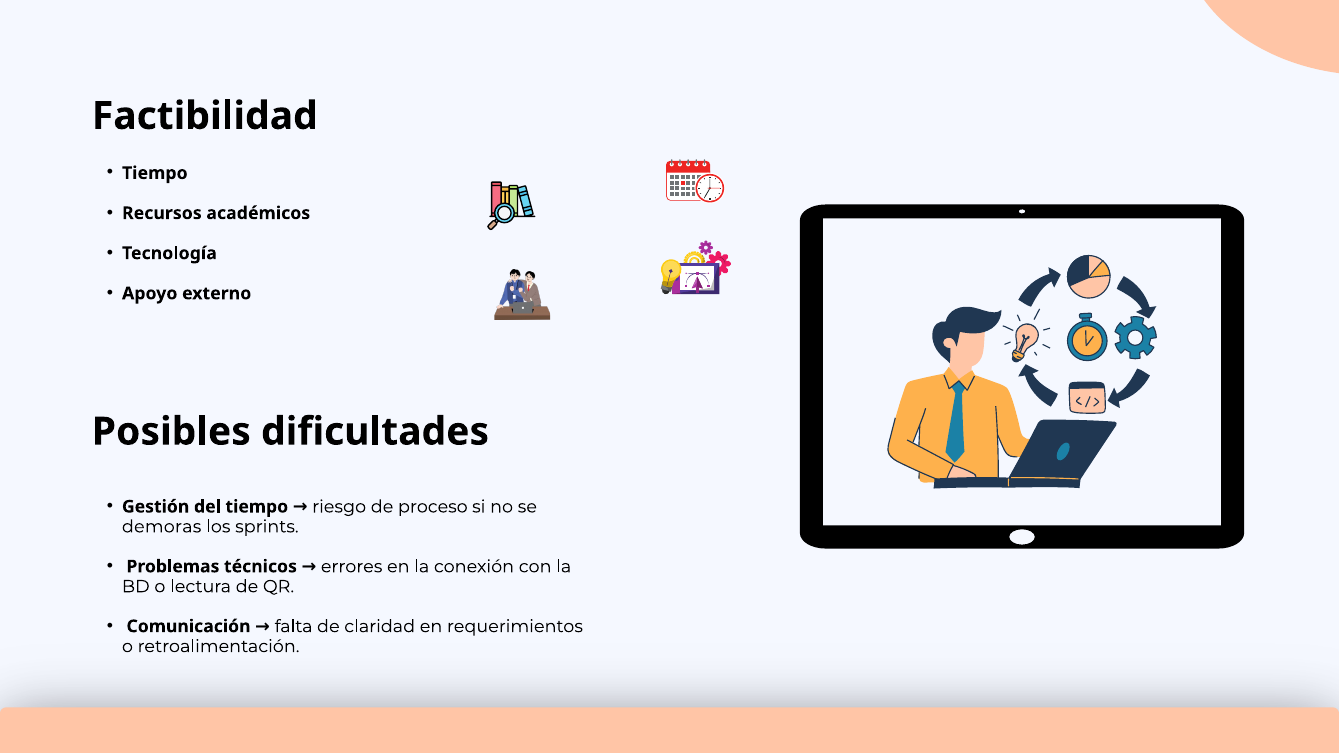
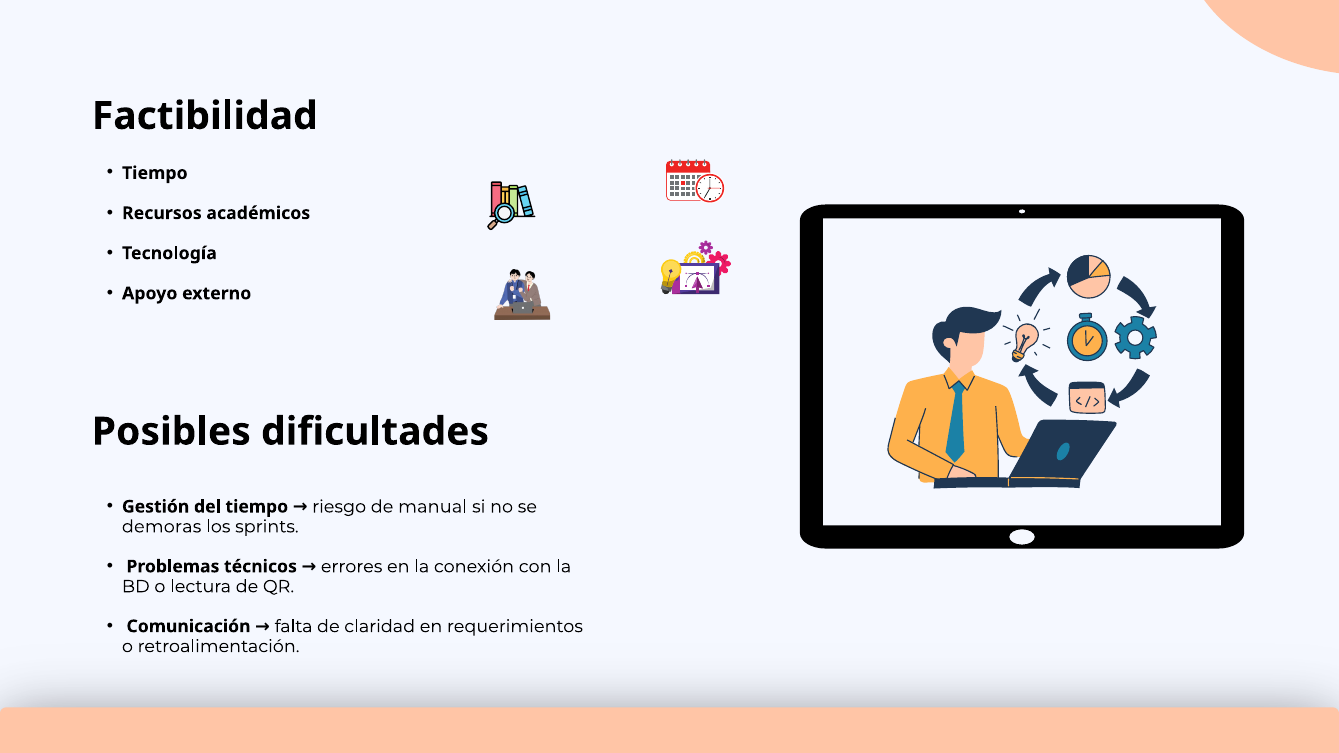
proceso: proceso -> manual (433, 507)
